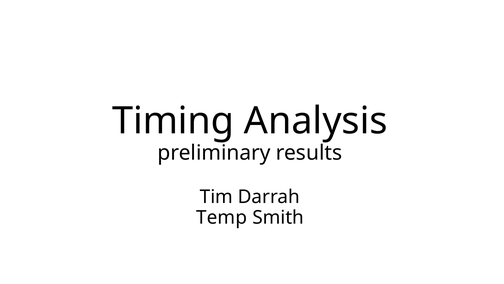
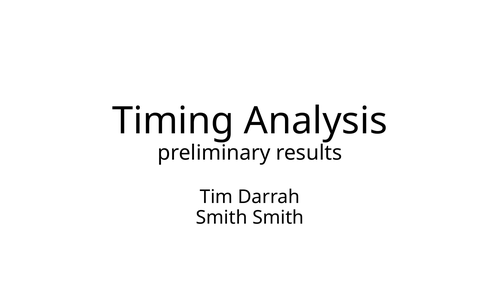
Temp: Temp -> Smith (222, 217)
